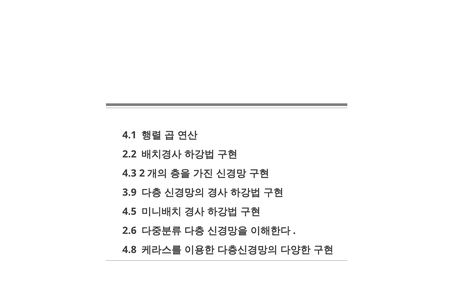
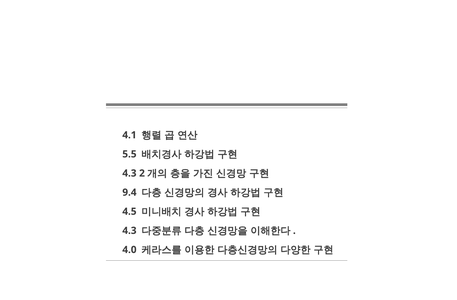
2.2: 2.2 -> 5.5 (129, 154)
3.9: 3.9 -> 9.4 (129, 192)
2.6: 2.6 -> 4.3 (129, 231)
4.8: 4.8 -> 4.0 (129, 250)
